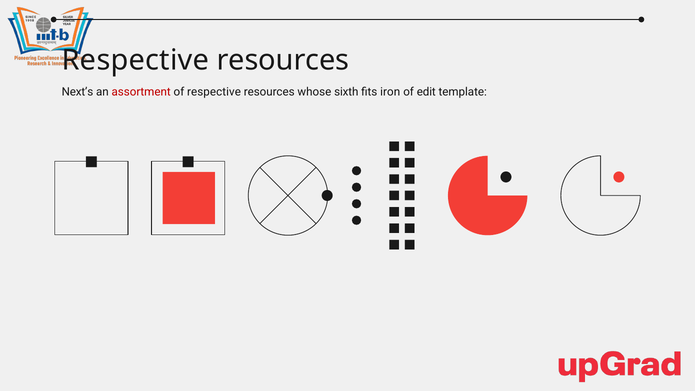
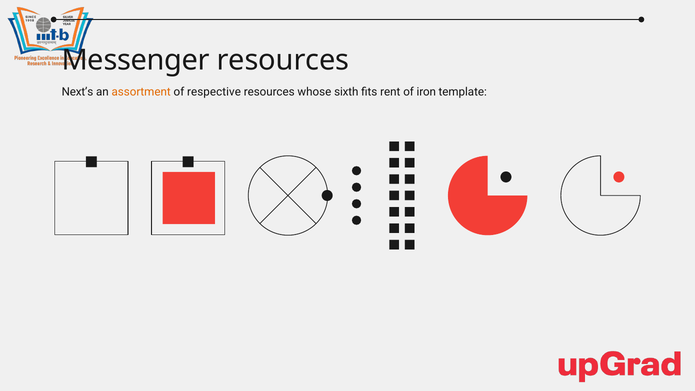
Respective: Respective -> Messenger (136, 60)
assortment colour: red -> orange (141, 92)
iron: iron -> rent (390, 92)
edit: edit -> iron (426, 92)
